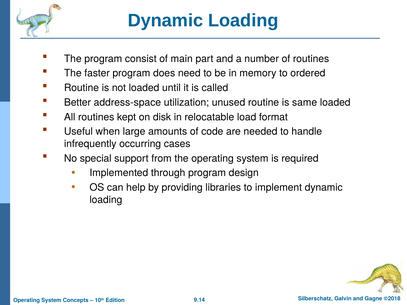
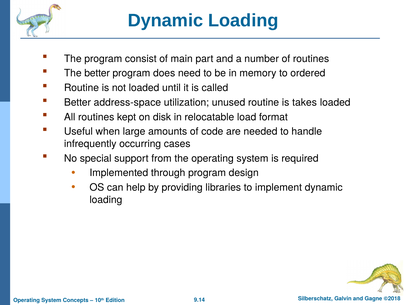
The faster: faster -> better (97, 73)
same: same -> takes (305, 103)
